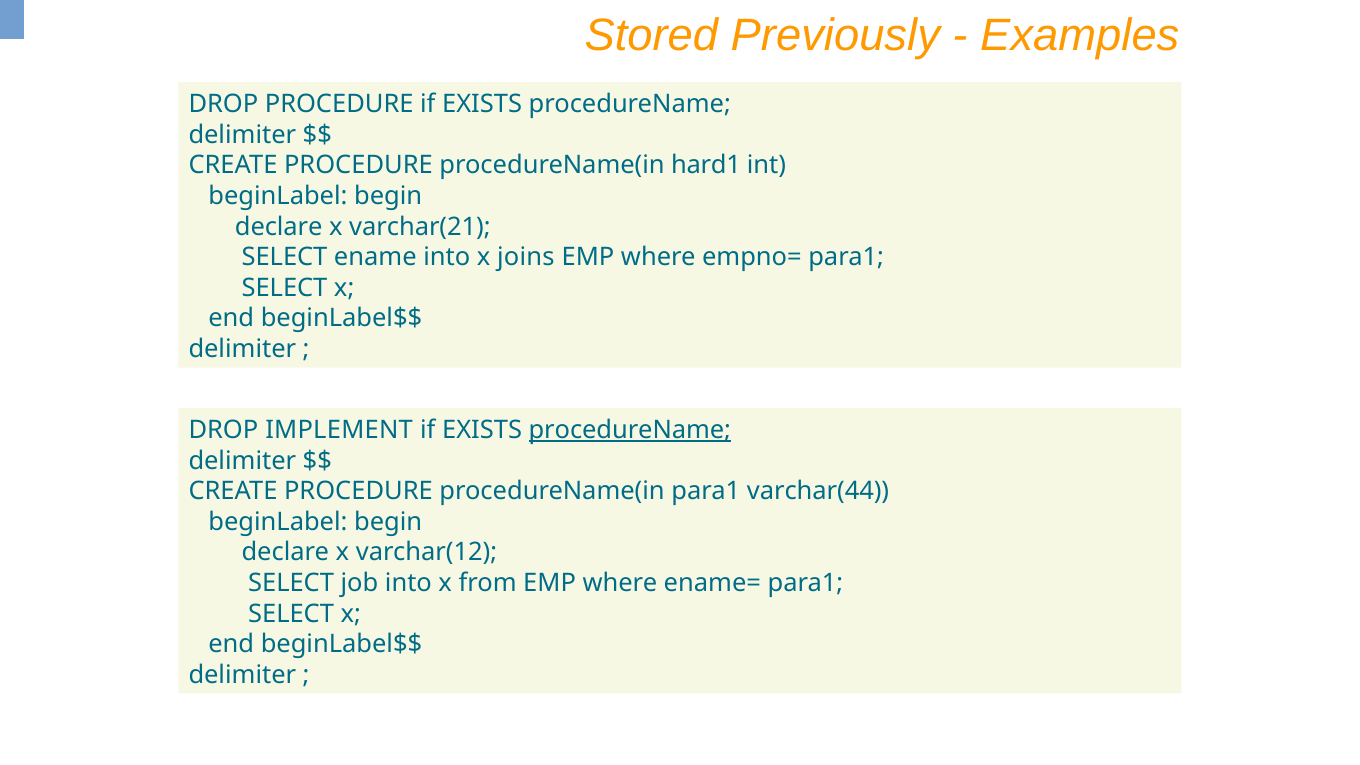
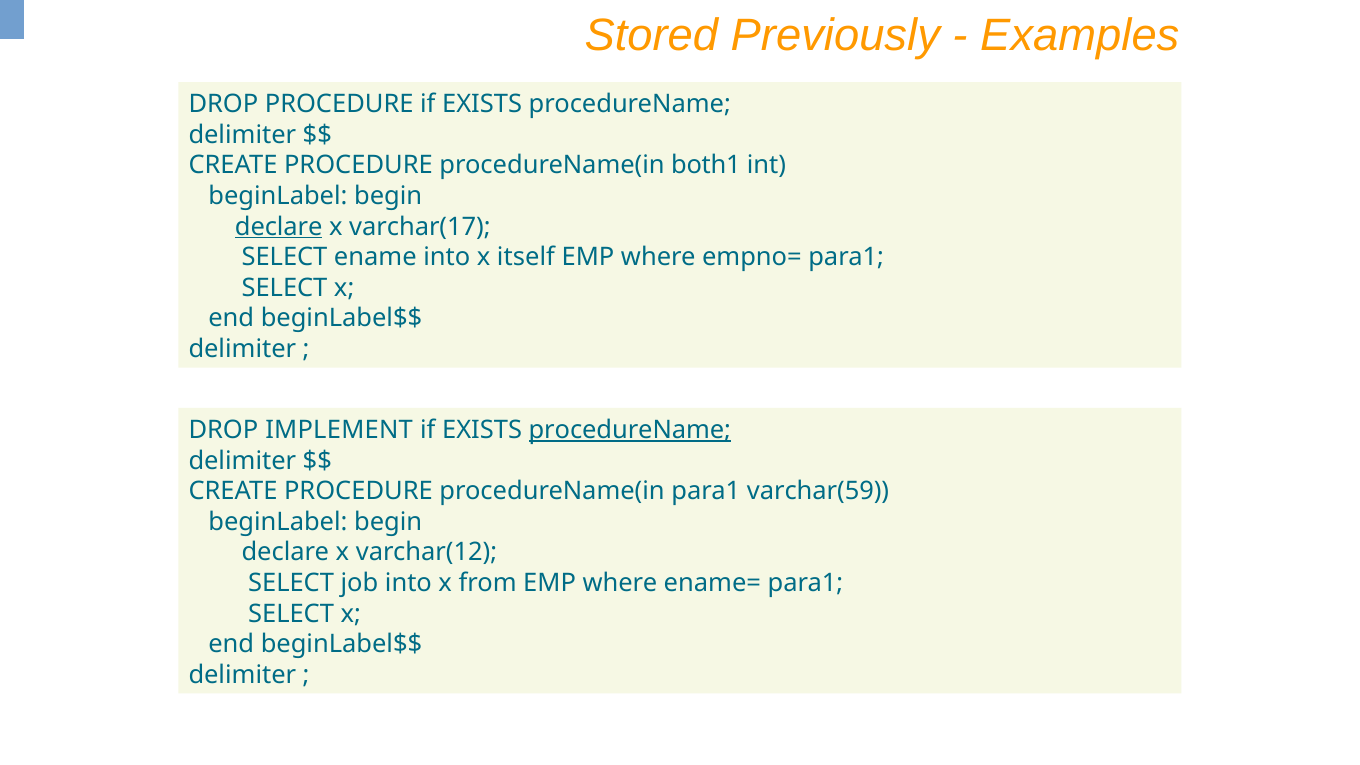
hard1: hard1 -> both1 (706, 165)
declare underline: none -> present (279, 227)
varchar(21: varchar(21 -> varchar(17 (420, 227)
joins: joins -> itself (526, 257)
varchar(44: varchar(44 -> varchar(59 (818, 491)
